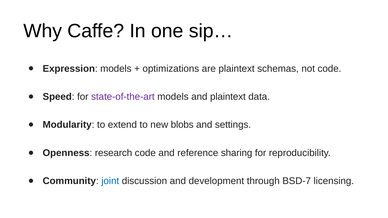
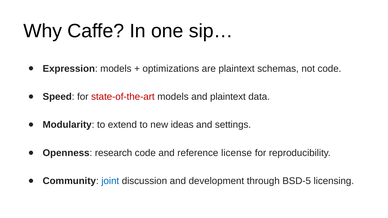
state-of-the-art colour: purple -> red (123, 97)
blobs: blobs -> ideas (182, 125)
sharing: sharing -> license (237, 153)
BSD-7: BSD-7 -> BSD-5 (297, 181)
